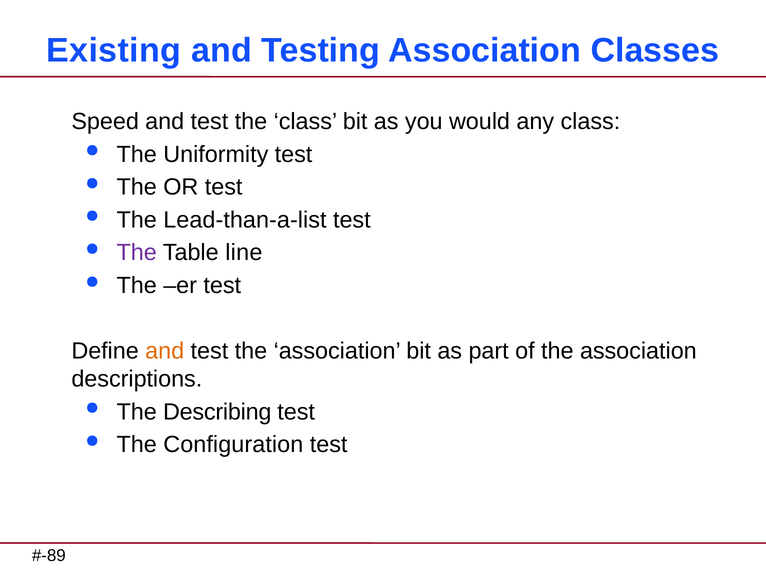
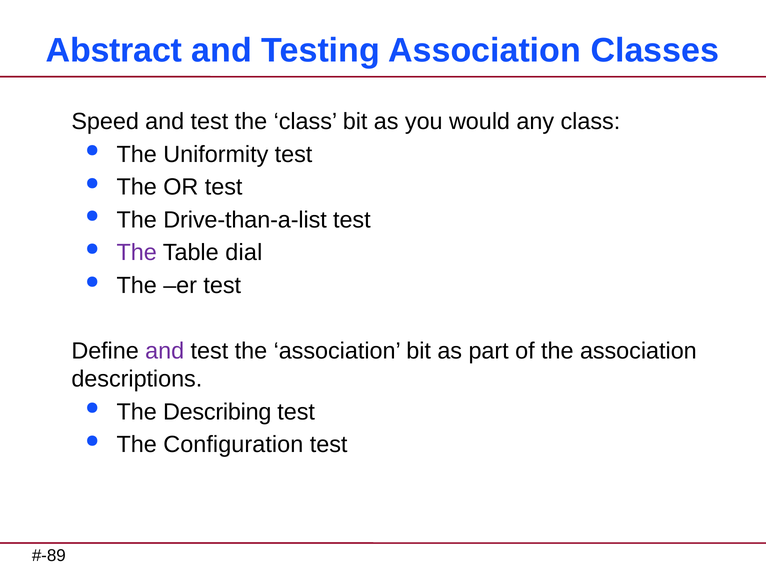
Existing: Existing -> Abstract (114, 50)
Lead-than-a-list: Lead-than-a-list -> Drive-than-a-list (245, 220)
line: line -> dial (244, 253)
and colour: orange -> purple (165, 351)
